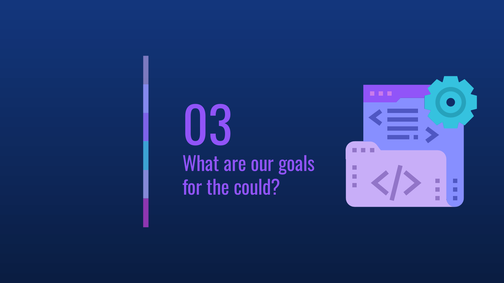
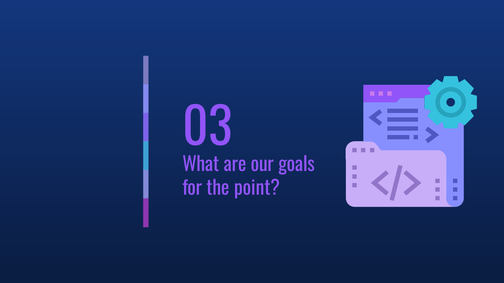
could: could -> point (257, 189)
